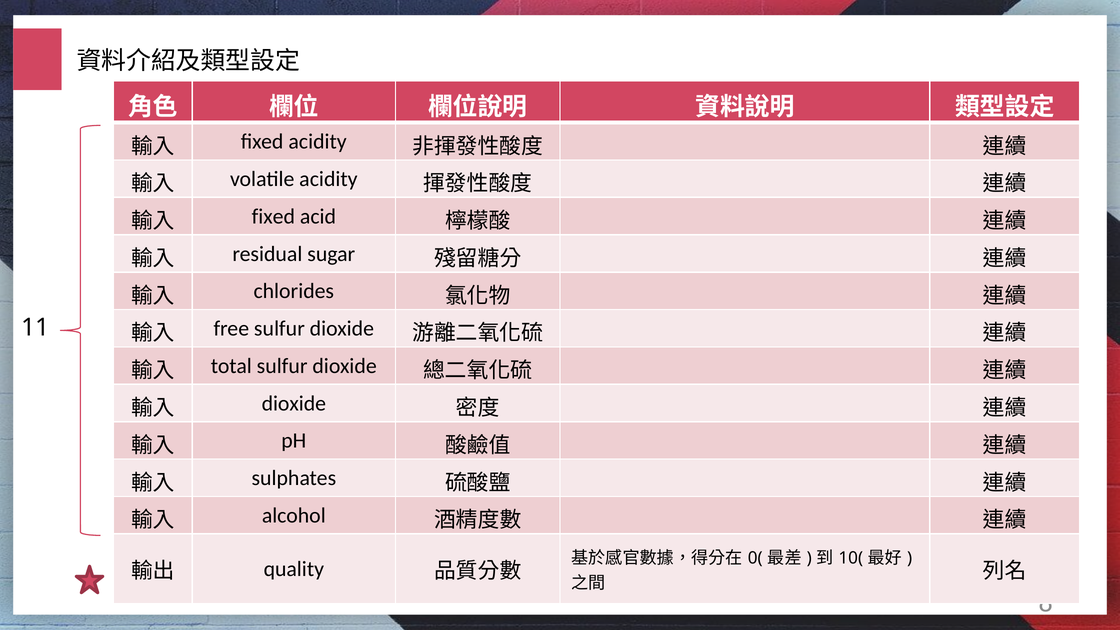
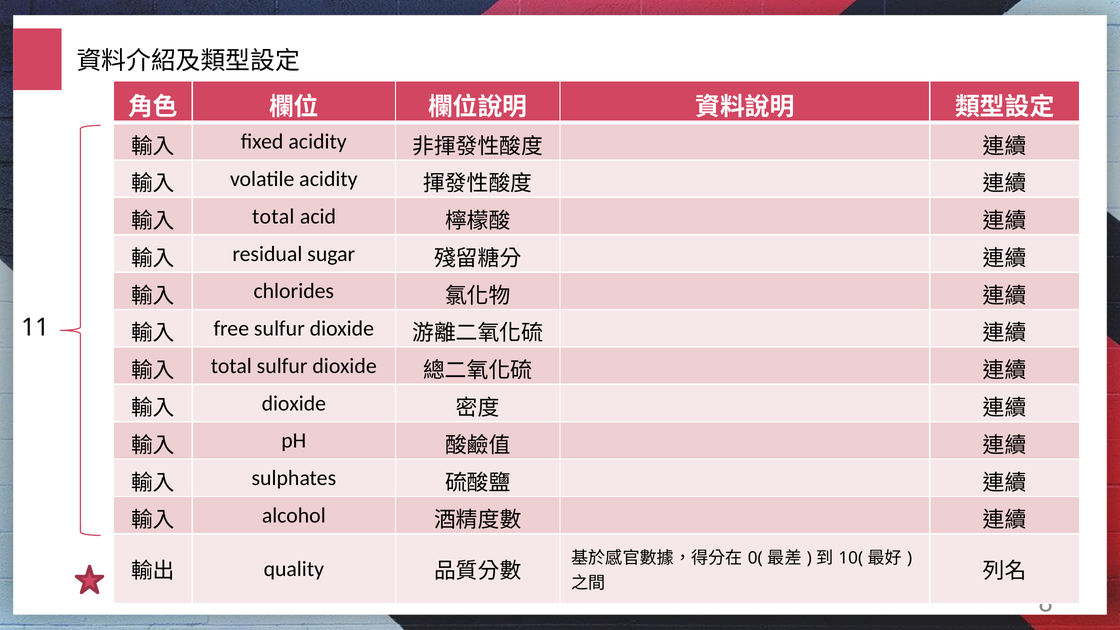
fixed: fixed -> total (273, 217)
